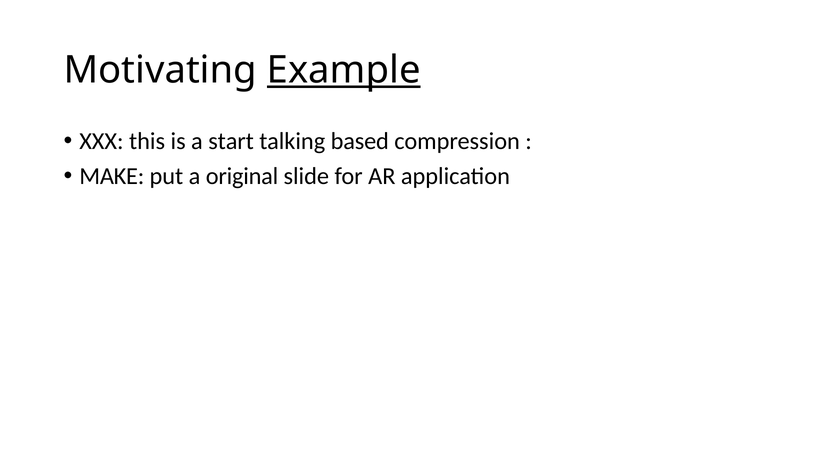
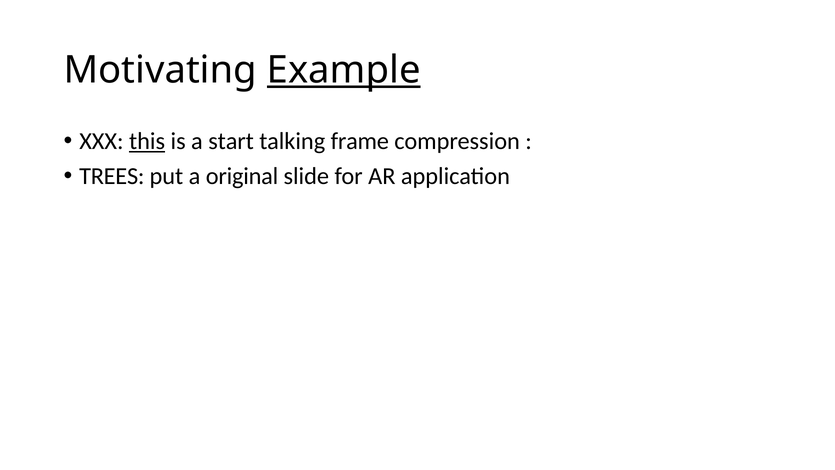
this underline: none -> present (147, 141)
based: based -> frame (360, 141)
MAKE: MAKE -> TREES (112, 176)
